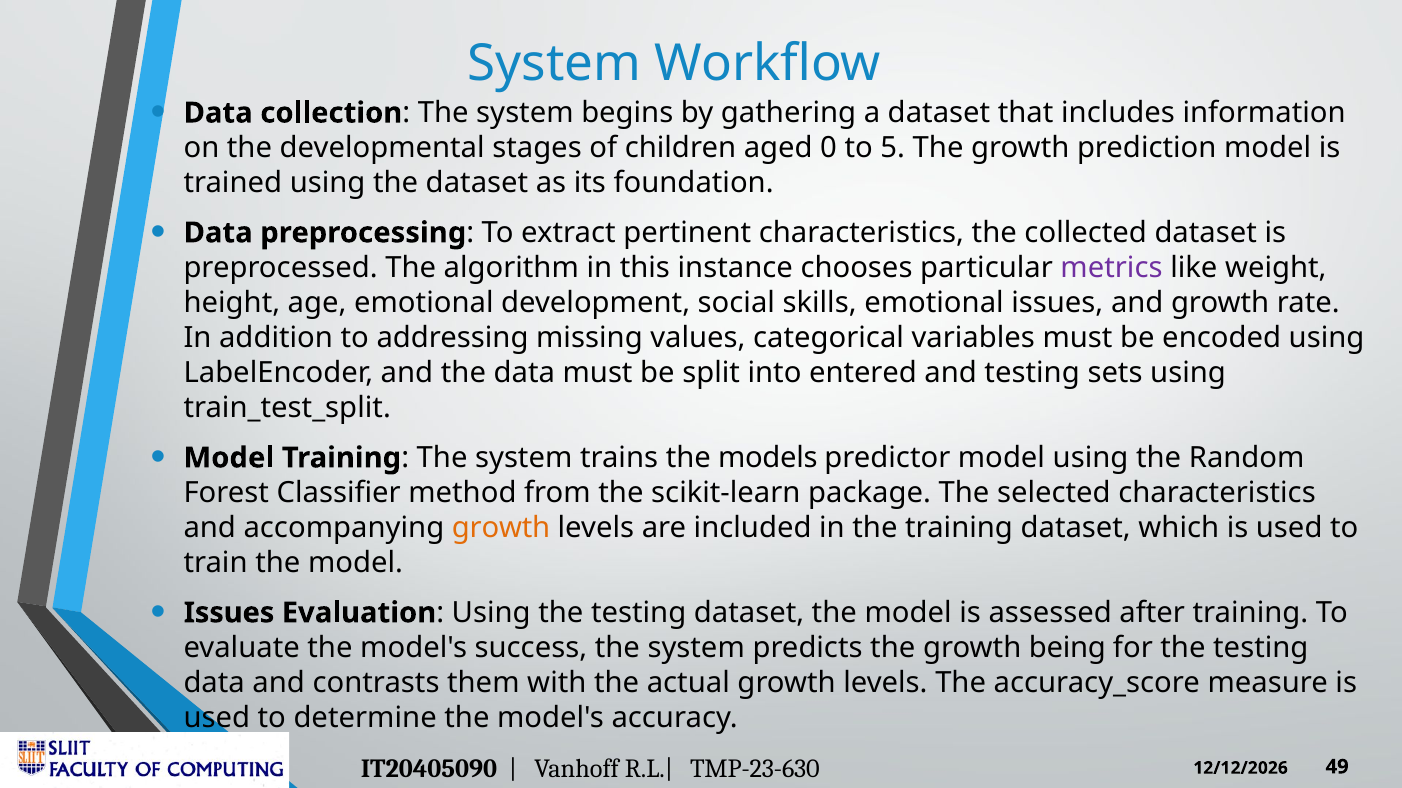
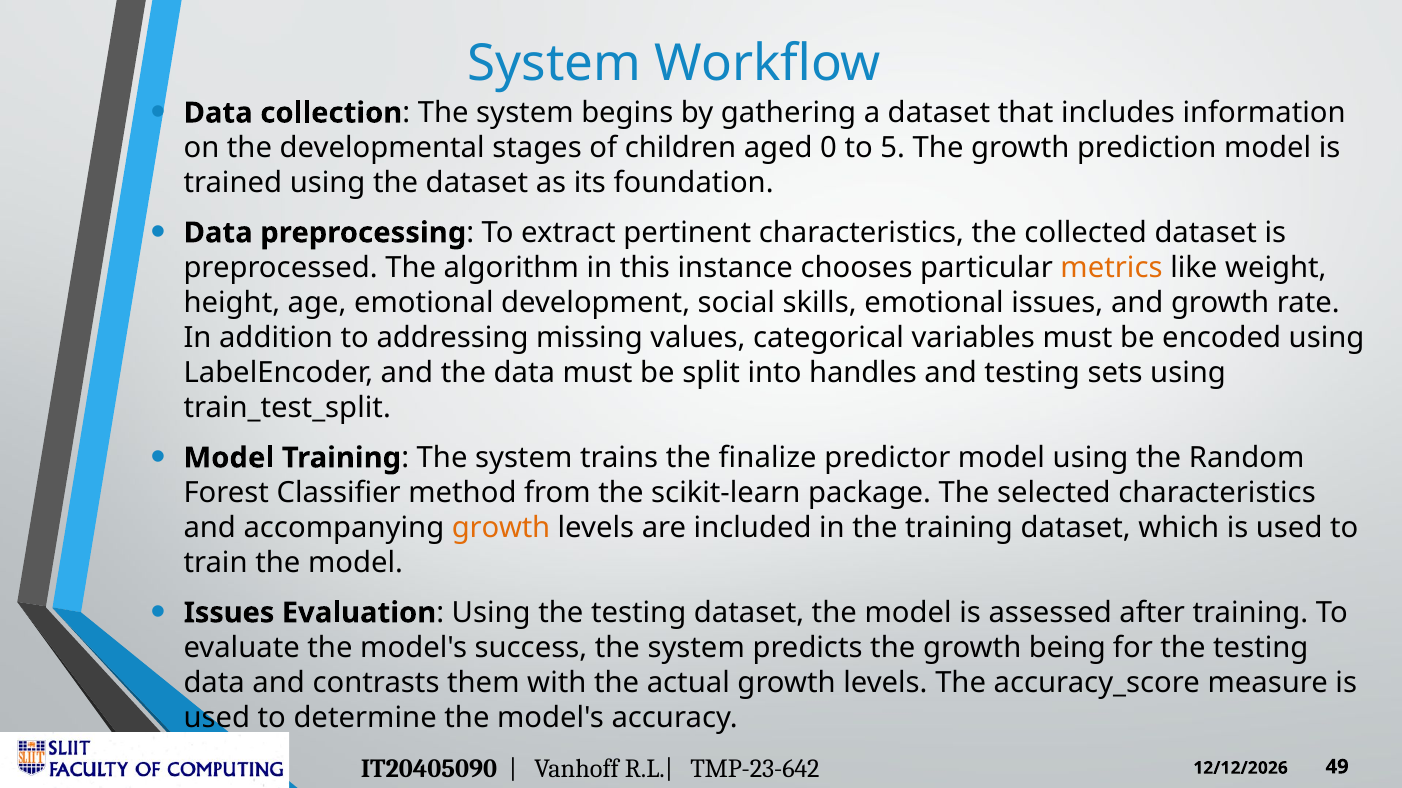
metrics colour: purple -> orange (1112, 268)
entered: entered -> handles (863, 373)
models: models -> finalize (768, 458)
TMP-23-630: TMP-23-630 -> TMP-23-642 (755, 769)
